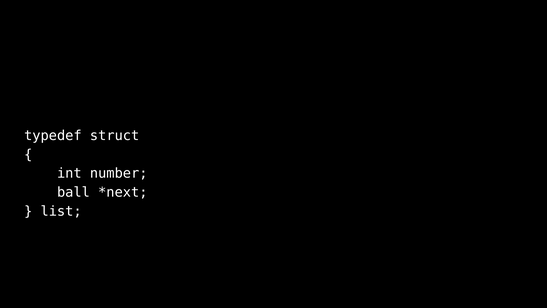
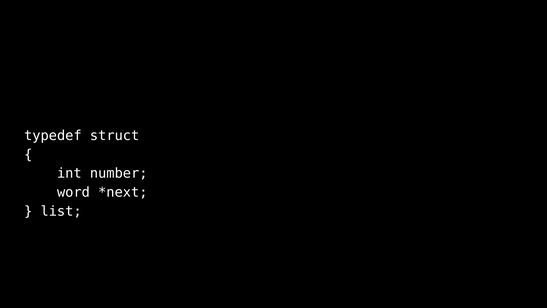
ball: ball -> word (73, 192)
